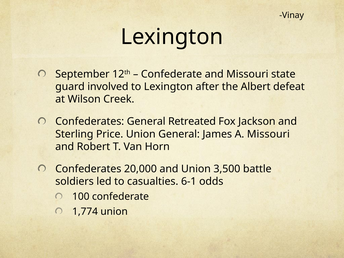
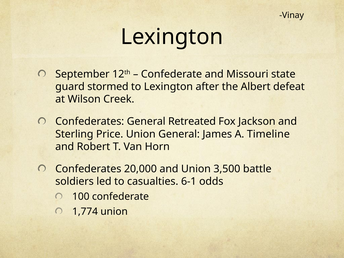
involved: involved -> stormed (108, 87)
A Missouri: Missouri -> Timeline (268, 134)
